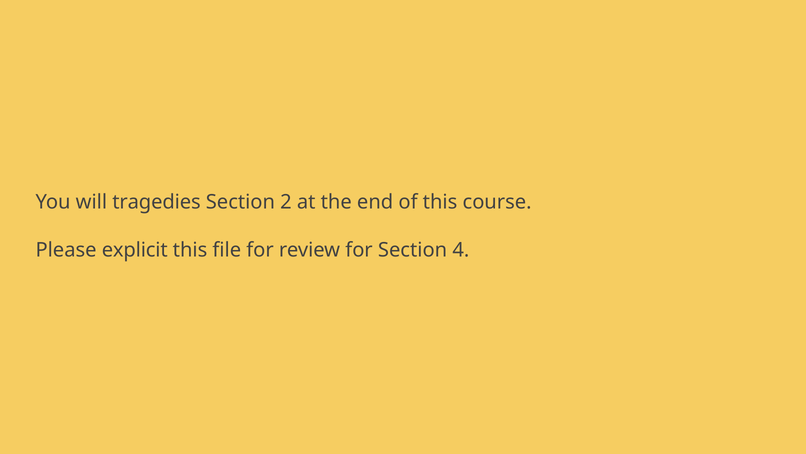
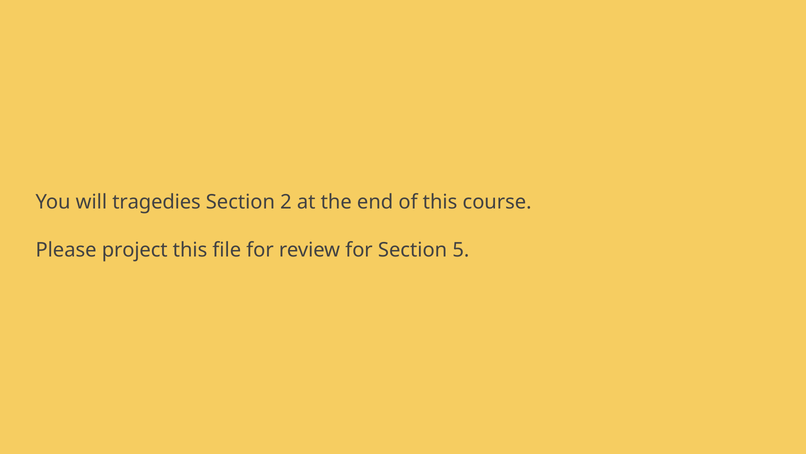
explicit: explicit -> project (135, 250)
4: 4 -> 5 (461, 250)
